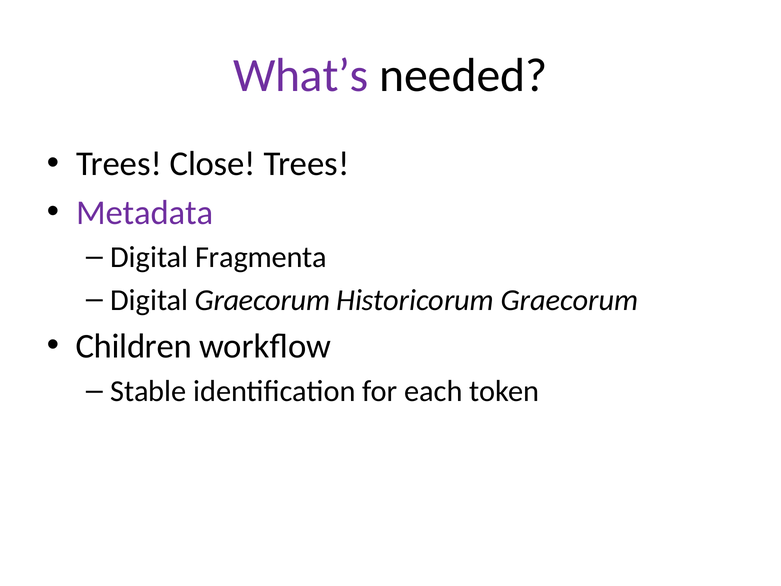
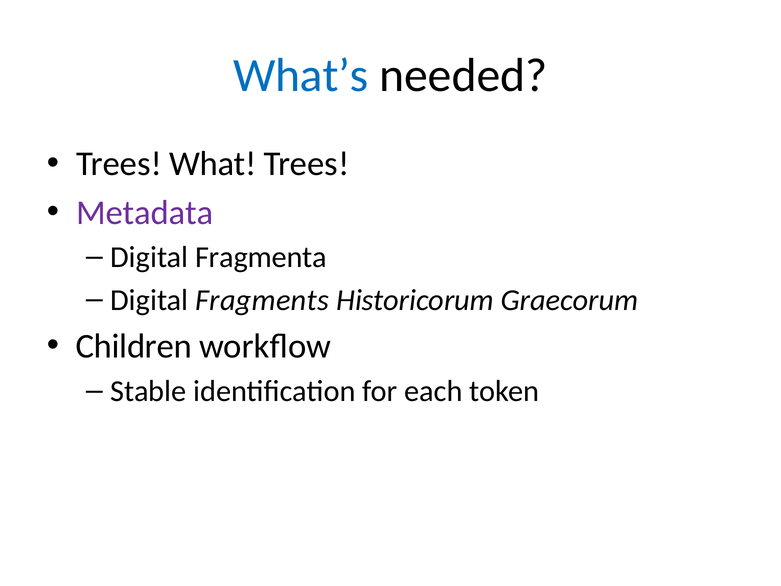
What’s colour: purple -> blue (301, 76)
Close: Close -> What (213, 164)
Digital Graecorum: Graecorum -> Fragments (262, 300)
